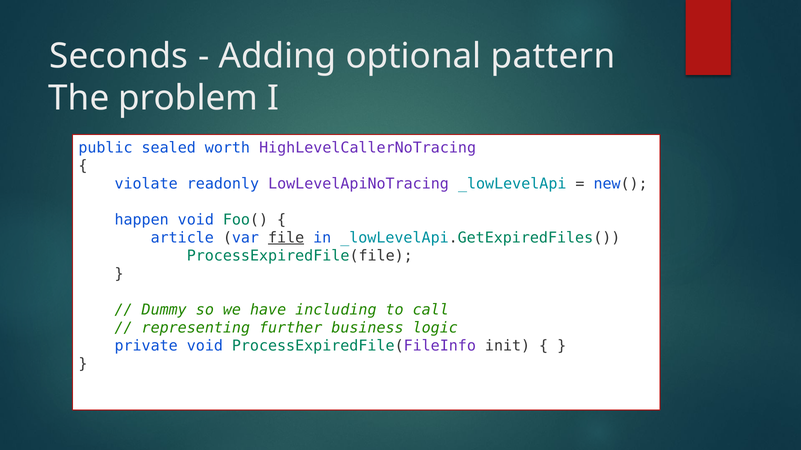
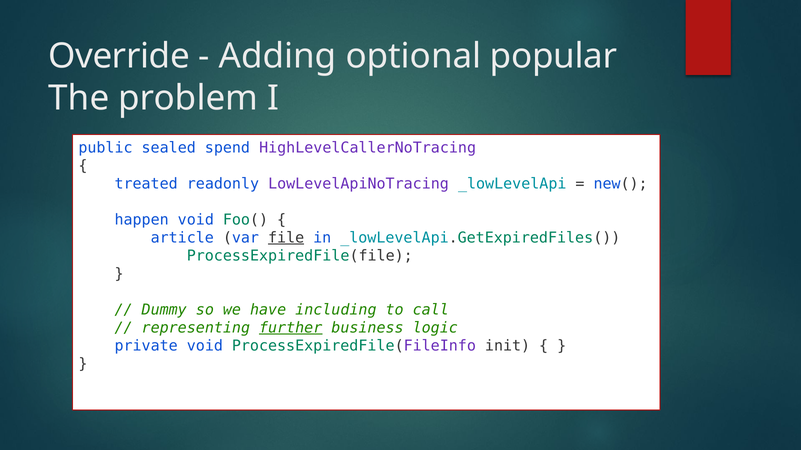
Seconds: Seconds -> Override (119, 56)
pattern: pattern -> popular (553, 56)
worth: worth -> spend (227, 148)
violate: violate -> treated (146, 184)
further underline: none -> present (291, 328)
